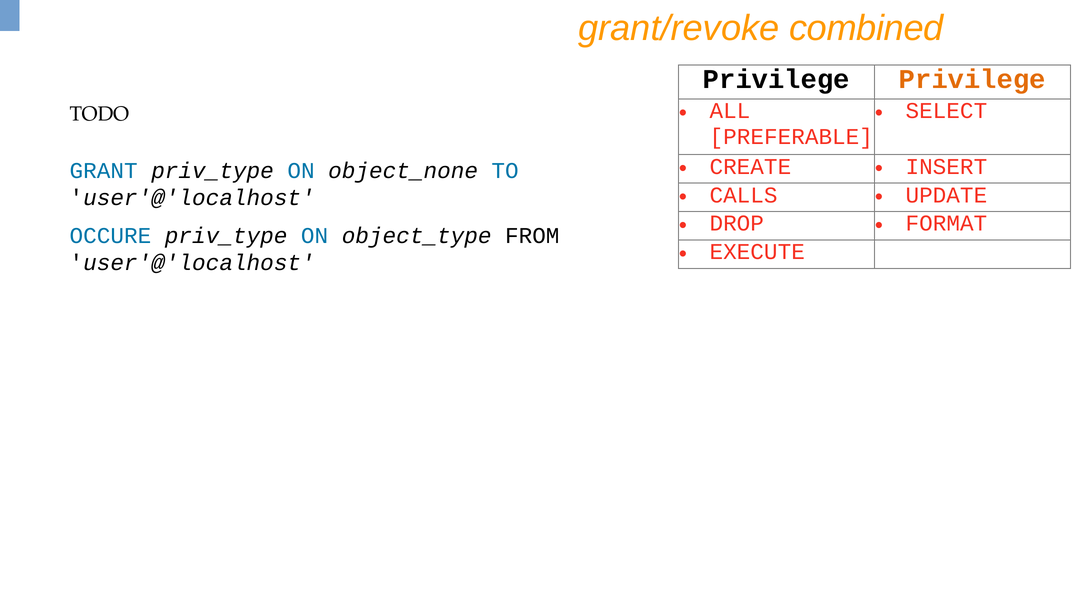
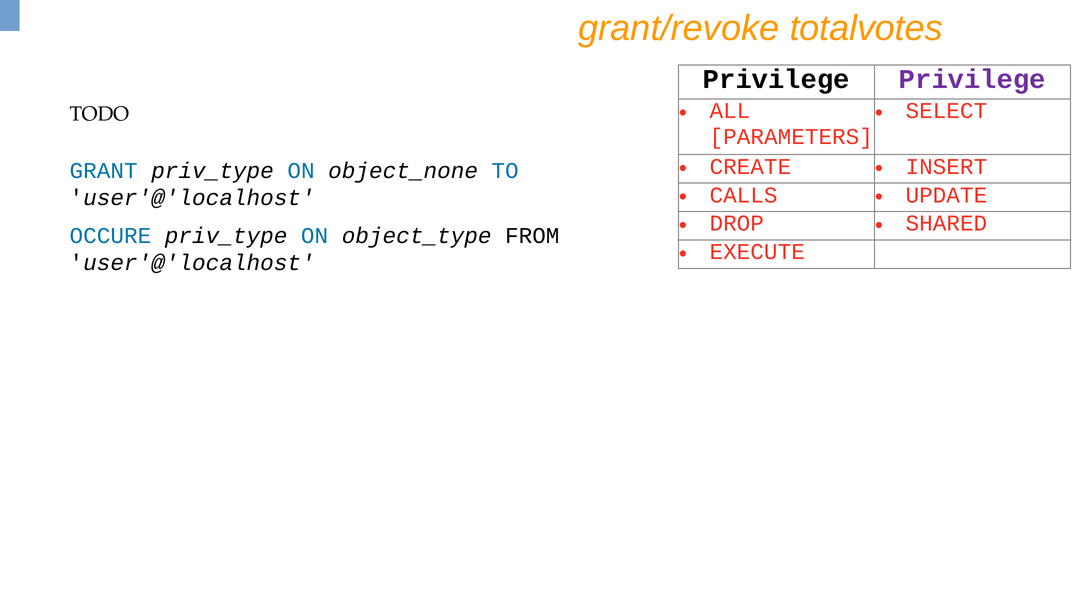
combined: combined -> totalvotes (866, 28)
Privilege colour: orange -> purple (972, 79)
PREFERABLE: PREFERABLE -> PARAMETERS (791, 137)
FORMAT: FORMAT -> SHARED (946, 224)
